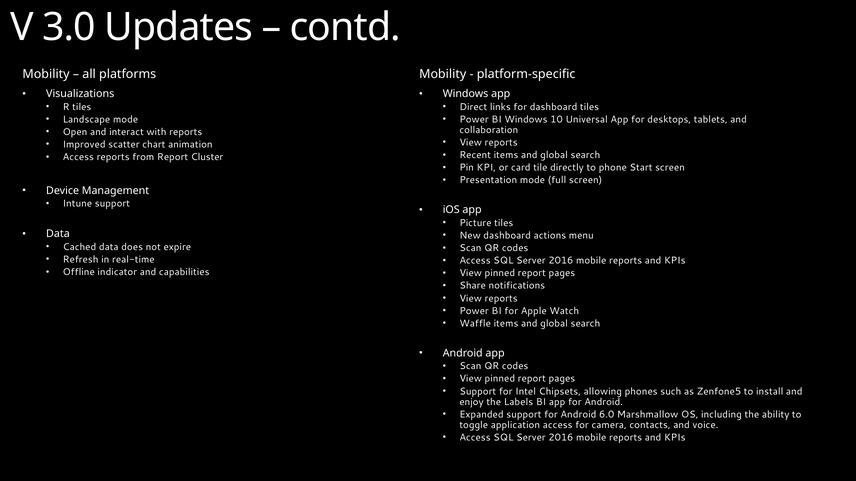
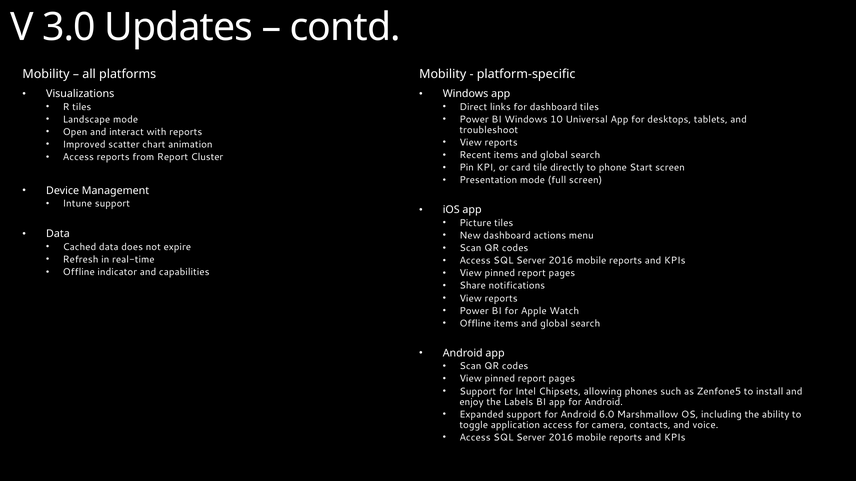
collaboration: collaboration -> troubleshoot (489, 130)
Waffle: Waffle -> Offline (475, 324)
